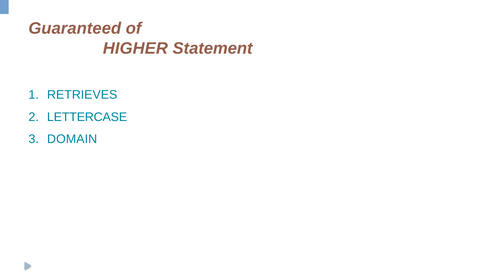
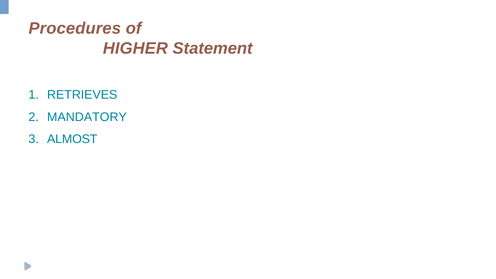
Guaranteed: Guaranteed -> Procedures (75, 28)
LETTERCASE: LETTERCASE -> MANDATORY (87, 117)
DOMAIN: DOMAIN -> ALMOST (72, 139)
